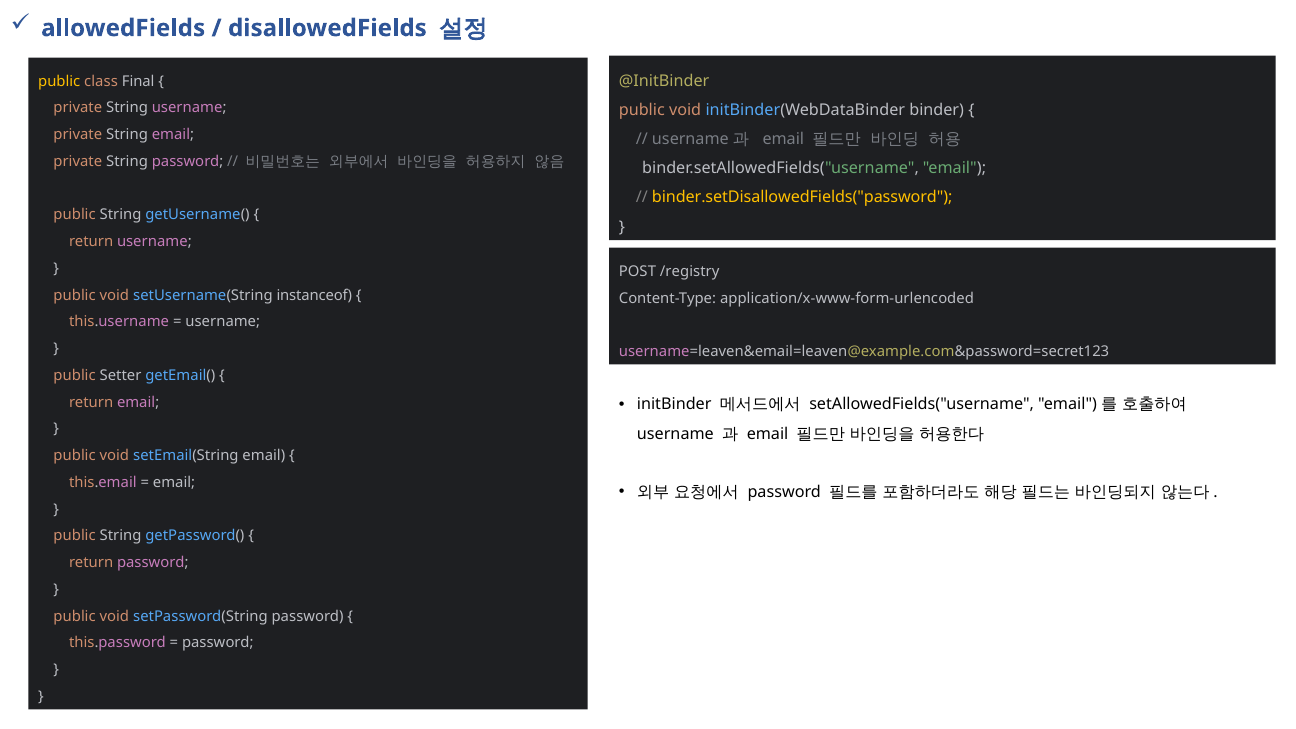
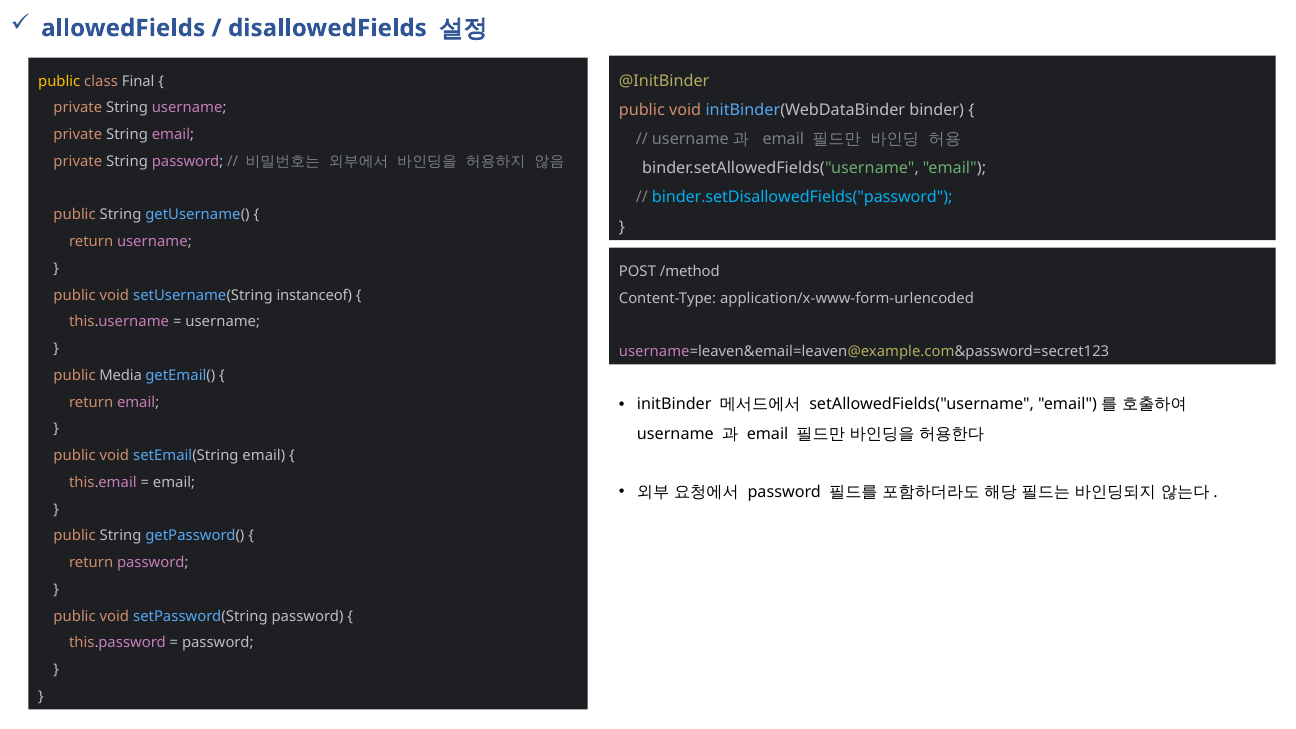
binder.setDisallowedFields("password colour: yellow -> light blue (802, 198)
/registry: /registry -> /method (690, 271)
Setter: Setter -> Media (121, 376)
